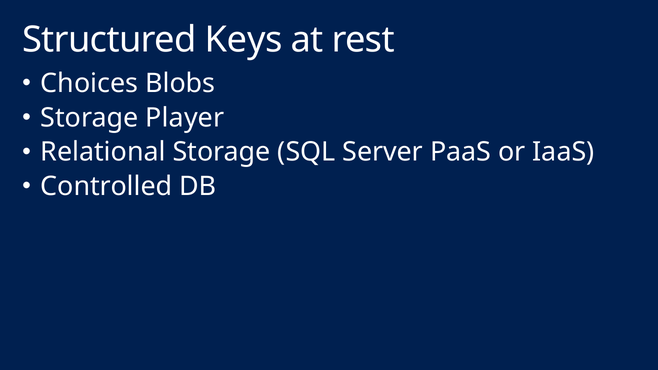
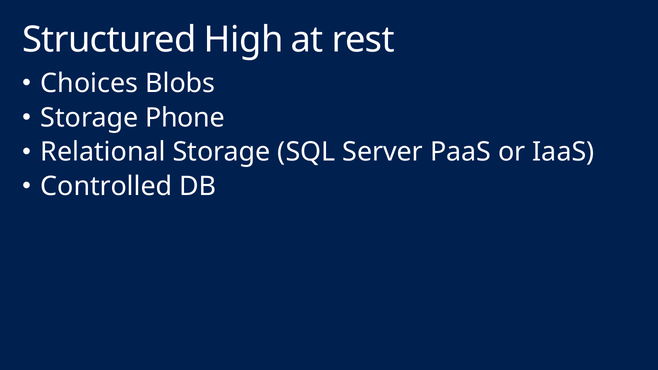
Keys: Keys -> High (244, 40)
Player: Player -> Phone (185, 118)
